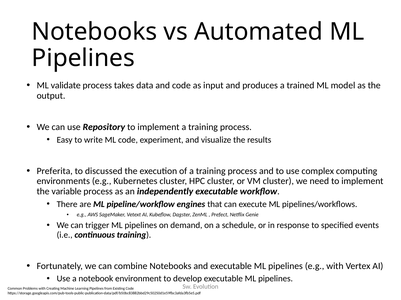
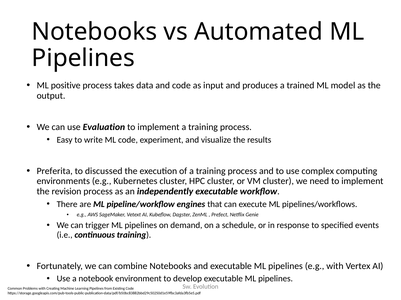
validate: validate -> positive (66, 86)
Repository: Repository -> Evaluation (104, 127)
variable: variable -> revision (66, 192)
